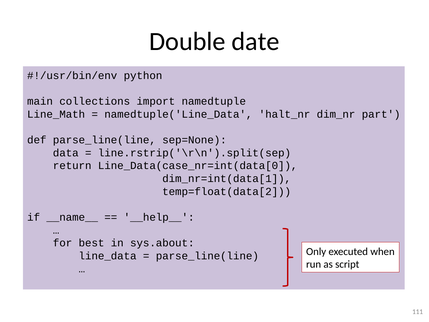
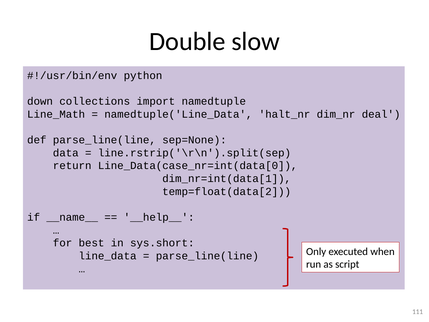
date: date -> slow (256, 42)
main: main -> down (40, 101)
part: part -> deal (381, 114)
sys.about: sys.about -> sys.short (162, 243)
